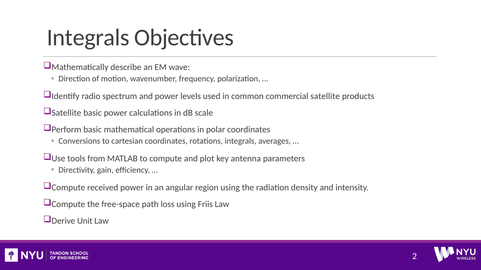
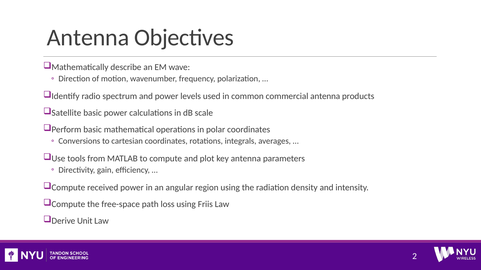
Integrals: Integrals -> Antenna (88, 38)
commercial satellite: satellite -> antenna (325, 96)
